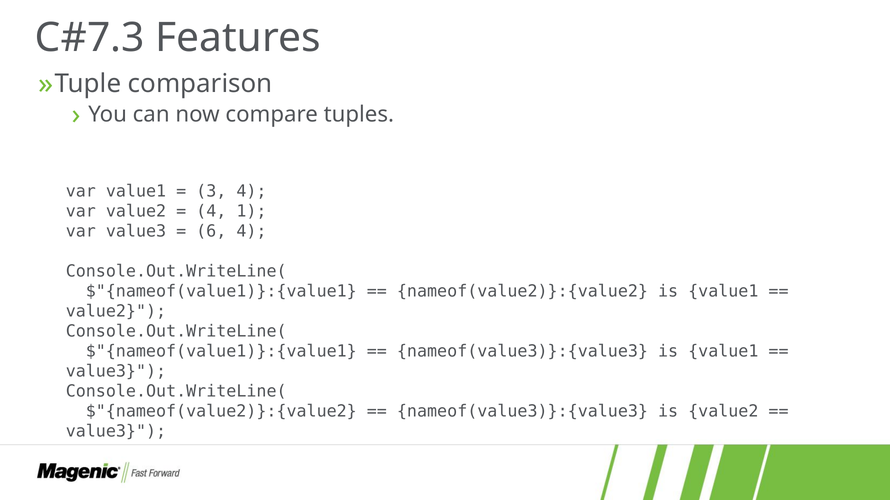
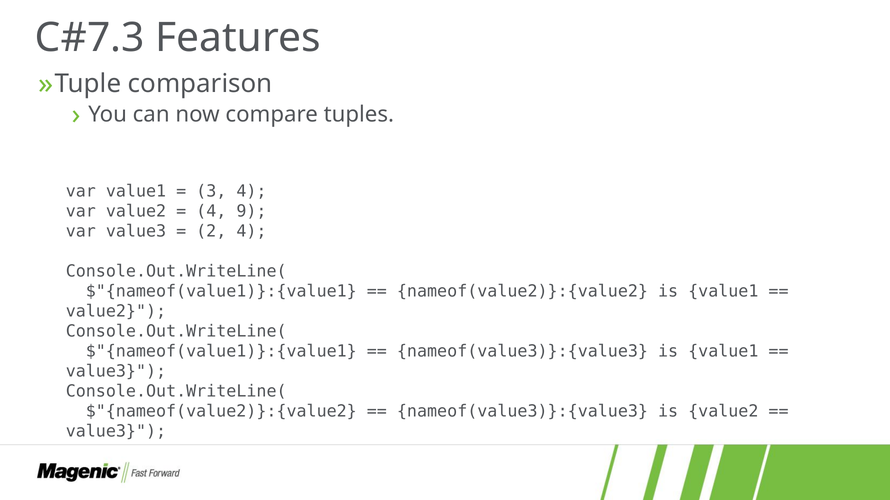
1: 1 -> 9 (251, 211)
6: 6 -> 2 (211, 231)
